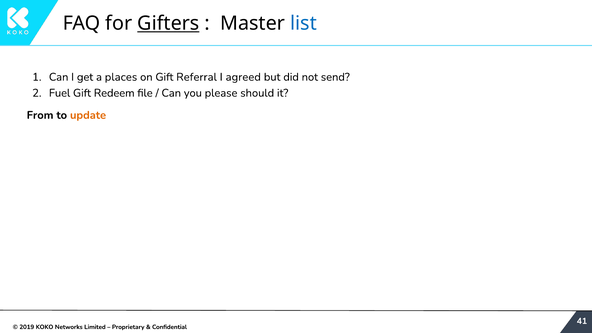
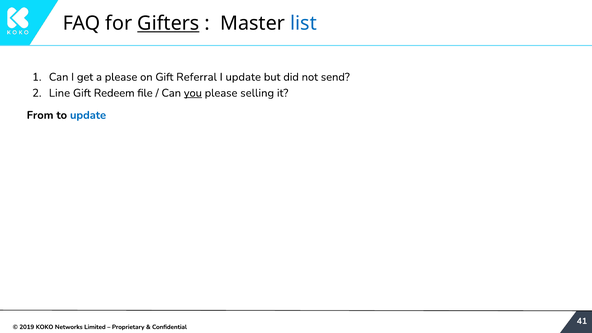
a places: places -> please (121, 77)
I agreed: agreed -> update (243, 77)
Fuel: Fuel -> Line (59, 93)
you underline: none -> present (193, 93)
should: should -> selling (257, 93)
update colour: orange -> blue (88, 115)
